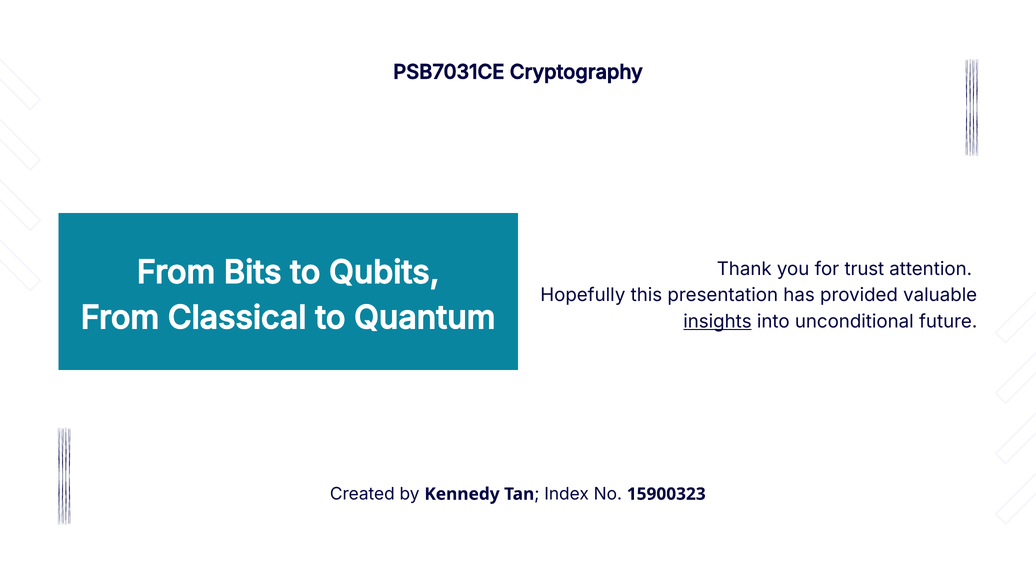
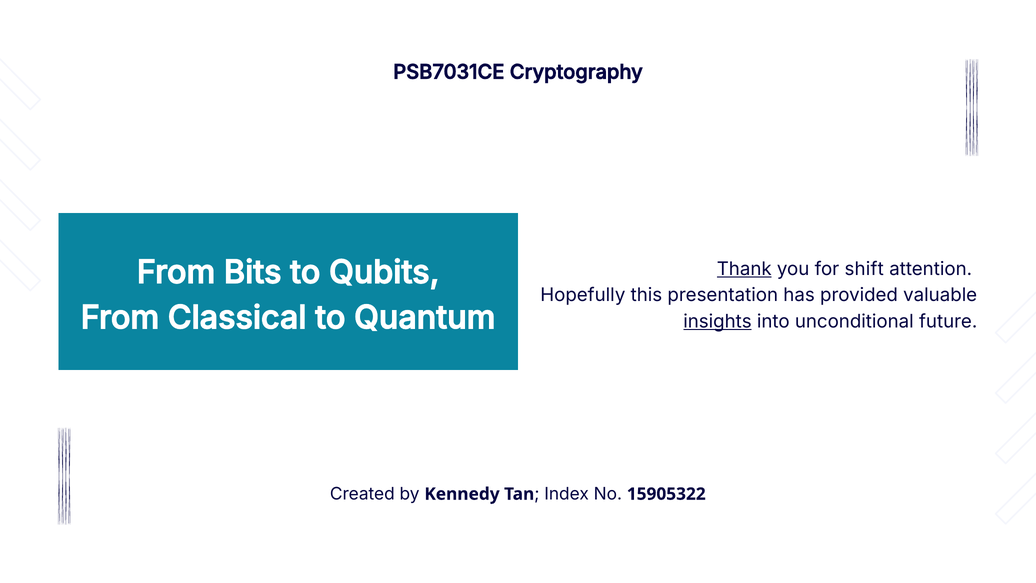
Thank underline: none -> present (744, 269)
trust: trust -> shift (864, 269)
15900323: 15900323 -> 15905322 (666, 494)
